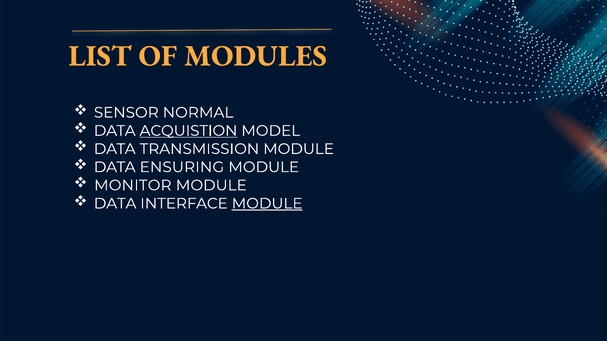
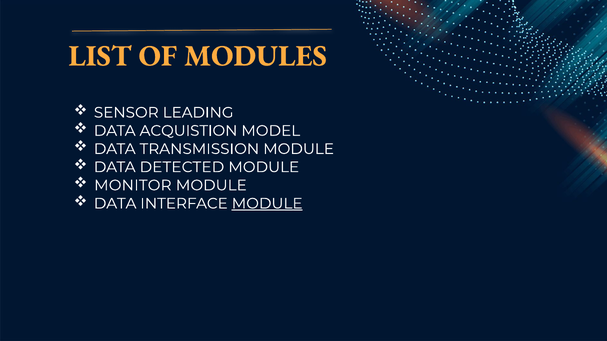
NORMAL: NORMAL -> LEADING (198, 113)
ACQUISTION underline: present -> none (189, 131)
ENSURING: ENSURING -> DETECTED (182, 167)
